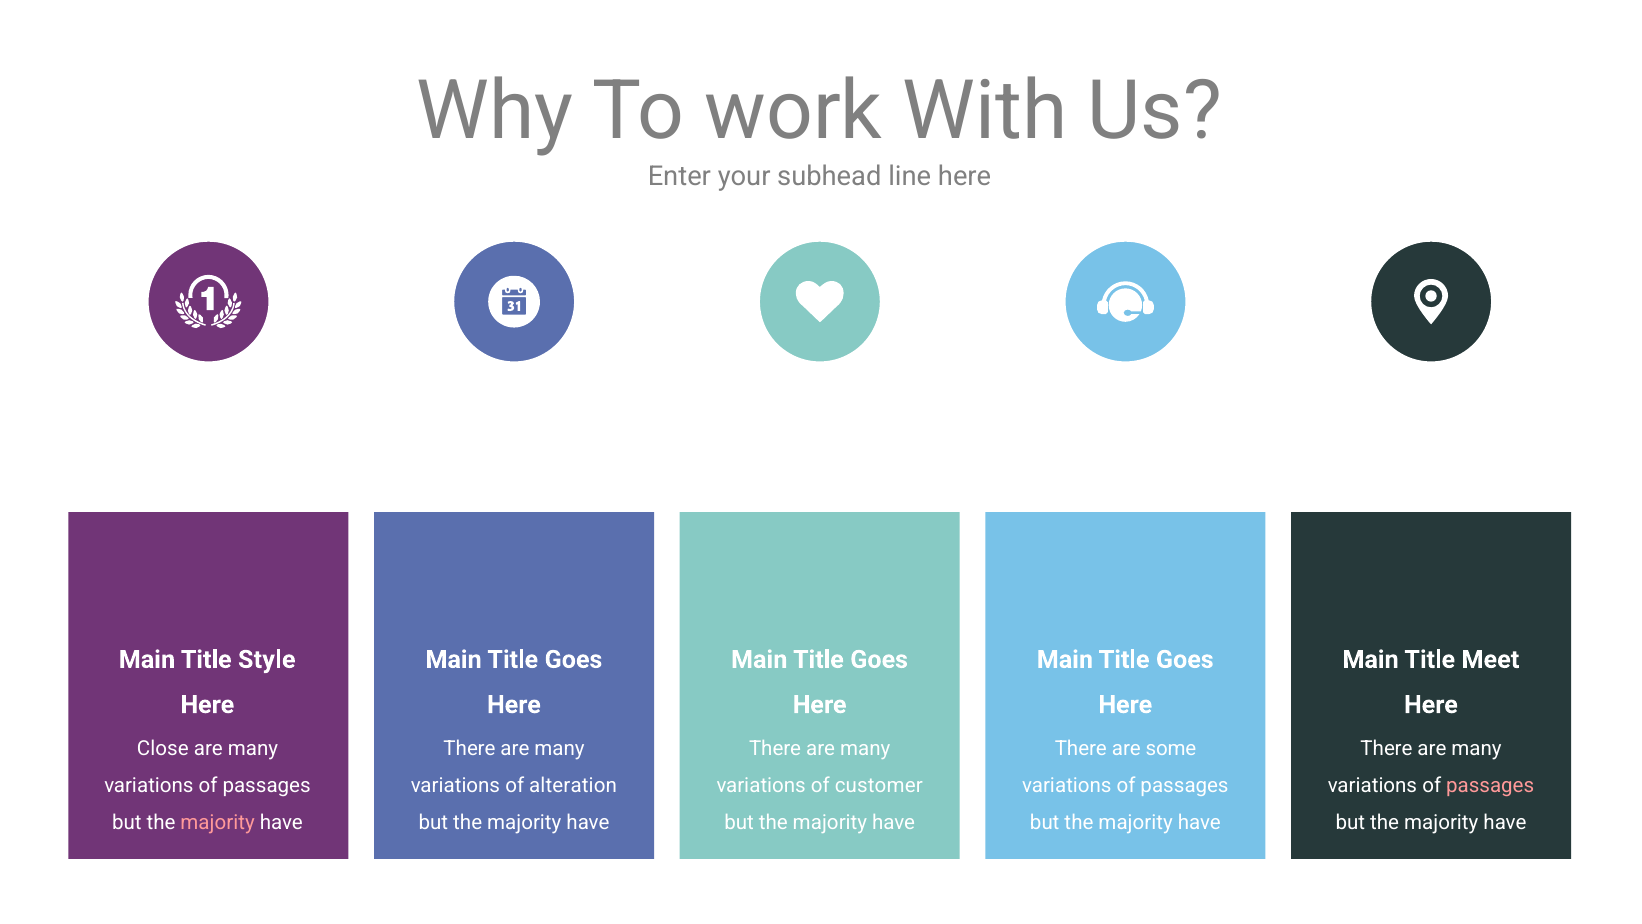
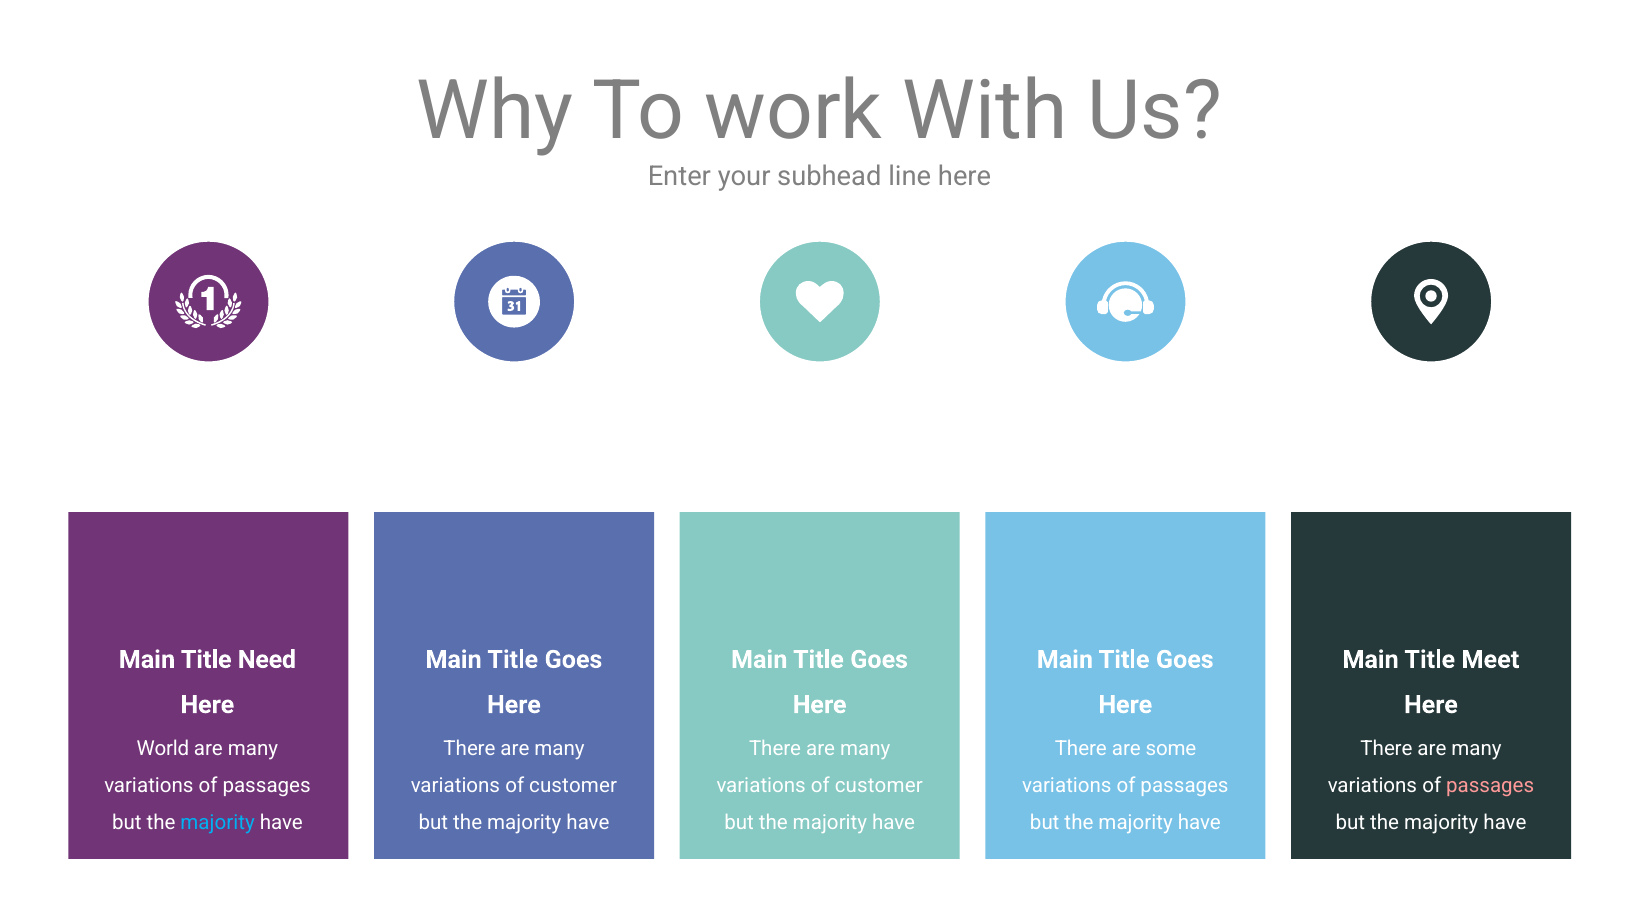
Style: Style -> Need (267, 659)
Close: Close -> World (163, 748)
alteration: alteration -> customer (573, 785)
majority colour: pink -> light blue (218, 822)
